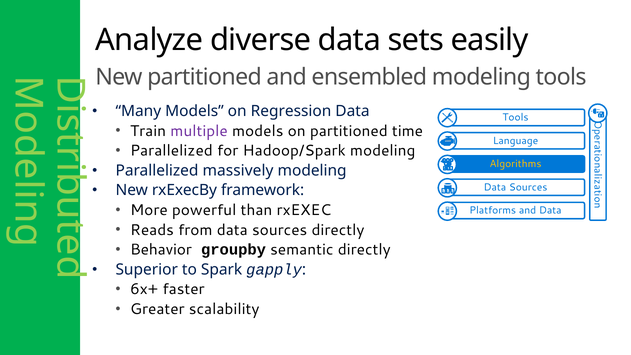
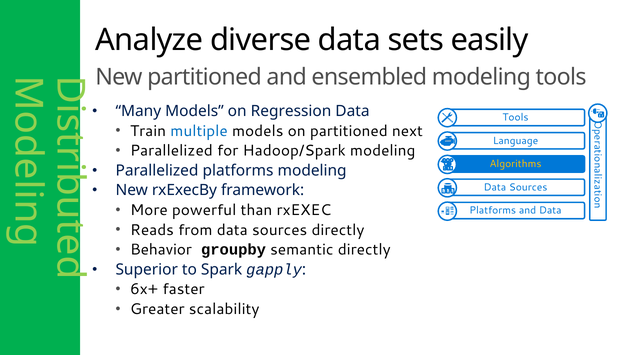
multiple colour: purple -> blue (199, 131)
time: time -> next (407, 131)
Parallelized massively: massively -> platforms (238, 171)
